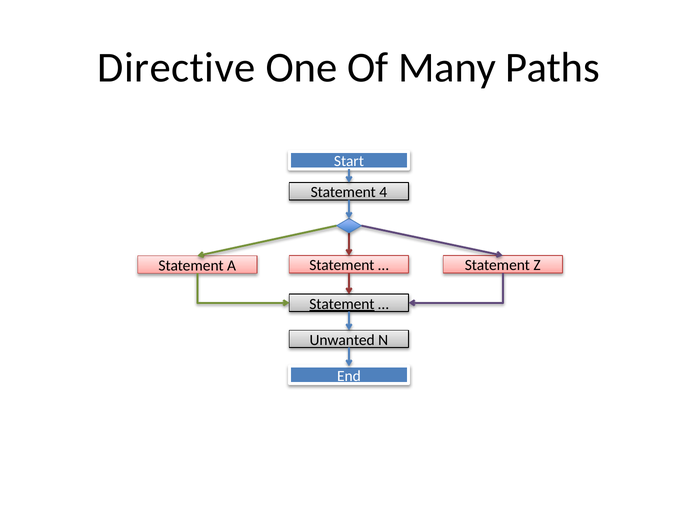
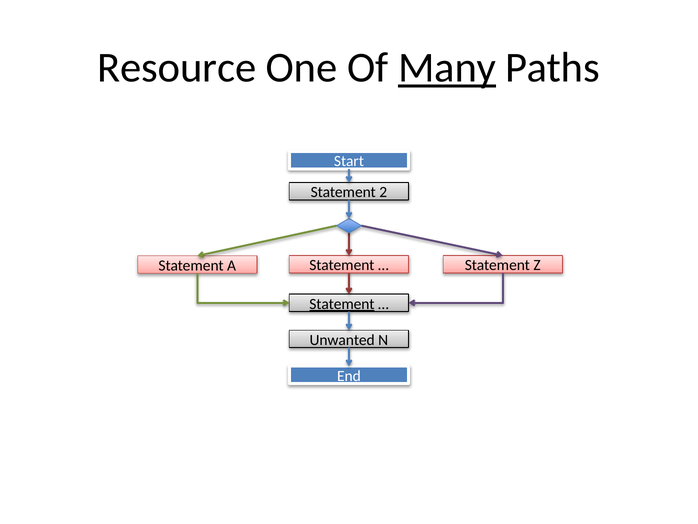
Directive: Directive -> Resource (177, 68)
Many underline: none -> present (447, 68)
4: 4 -> 2 (383, 192)
